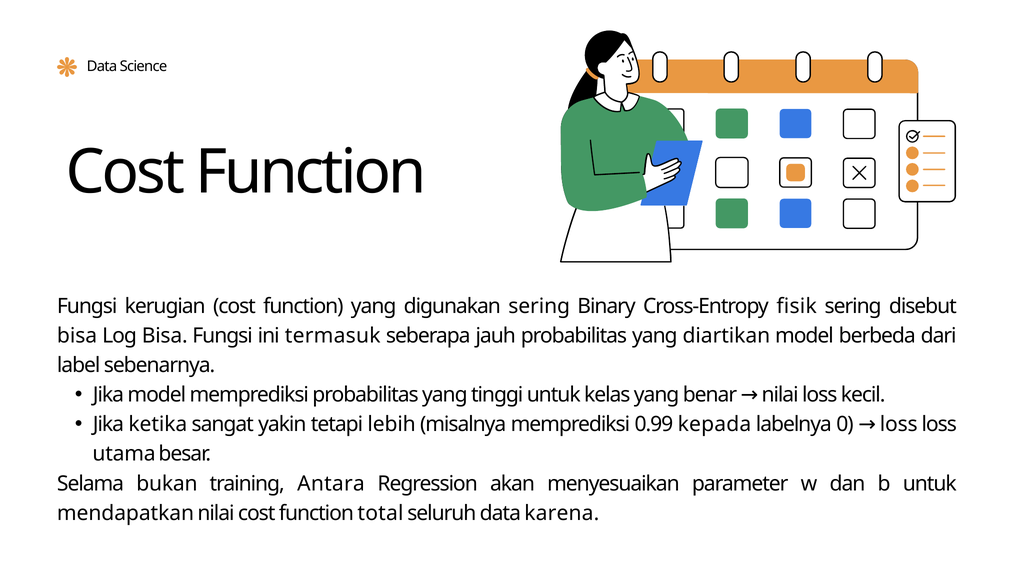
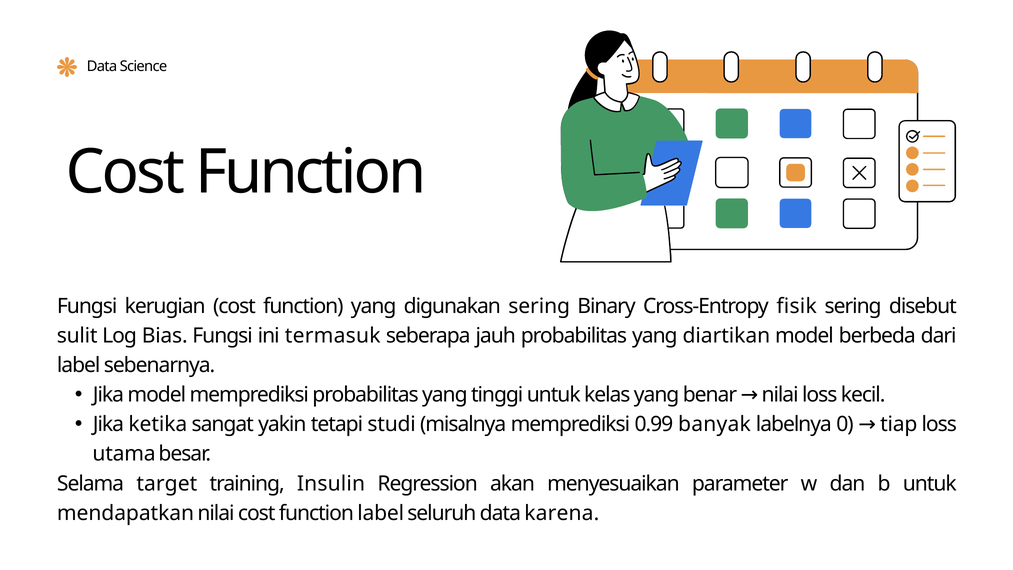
bisa: bisa -> sulit (77, 336)
Log Bisa: Bisa -> Bias (165, 336)
lebih: lebih -> studi (392, 424)
kepada: kepada -> banyak (714, 424)
0 loss: loss -> tiap (899, 424)
bukan: bukan -> target (167, 483)
Antara: Antara -> Insulin (331, 483)
function total: total -> label (381, 513)
